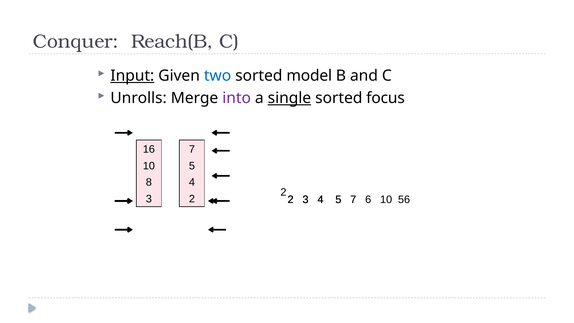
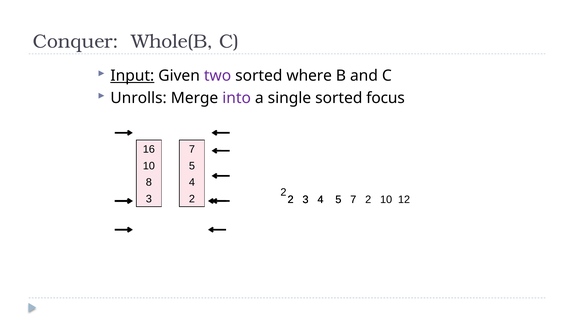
Reach(B: Reach(B -> Whole(B (172, 41)
two colour: blue -> purple (218, 76)
model: model -> where (309, 76)
single underline: present -> none (289, 98)
6: 6 -> 2 (368, 199)
56: 56 -> 12 (404, 199)
